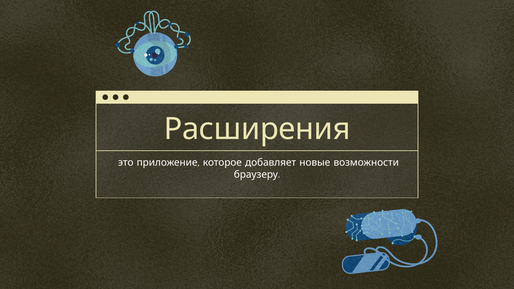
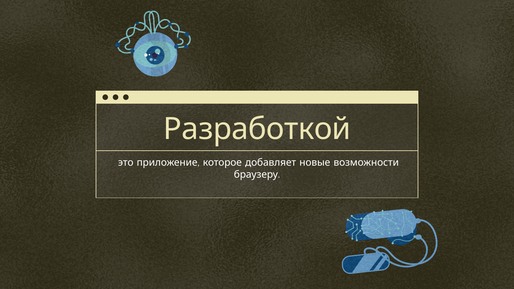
Расширения: Расширения -> Разработкой (257, 129)
